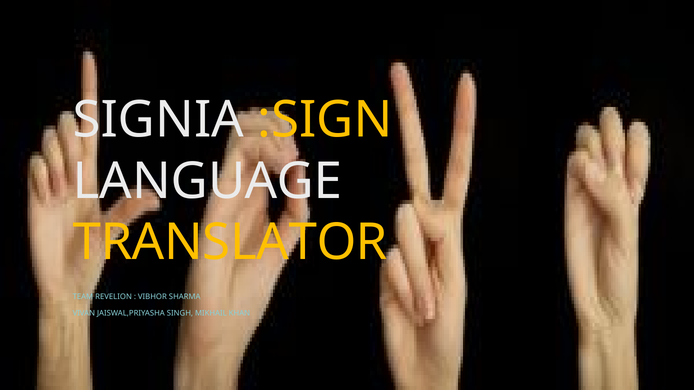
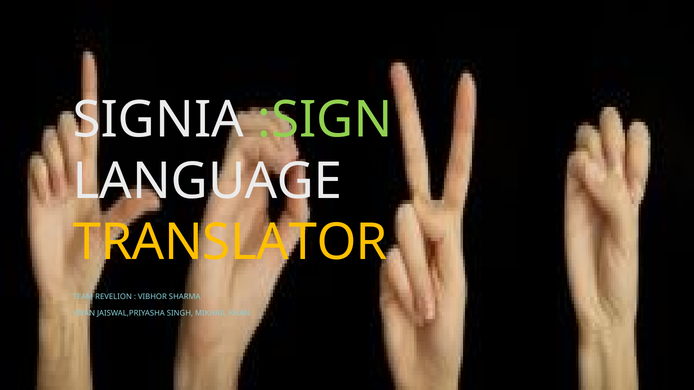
:SIGN colour: yellow -> light green (325, 120)
